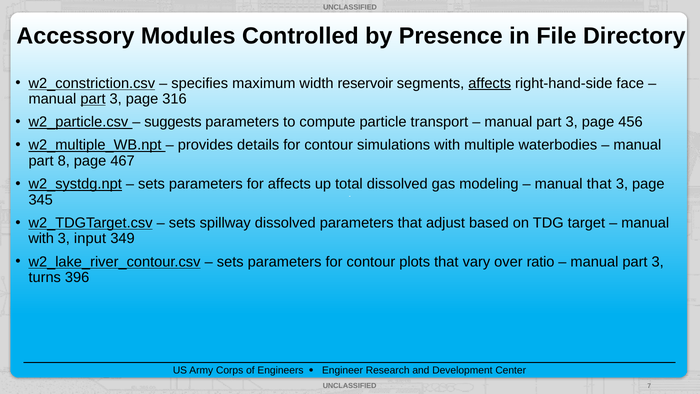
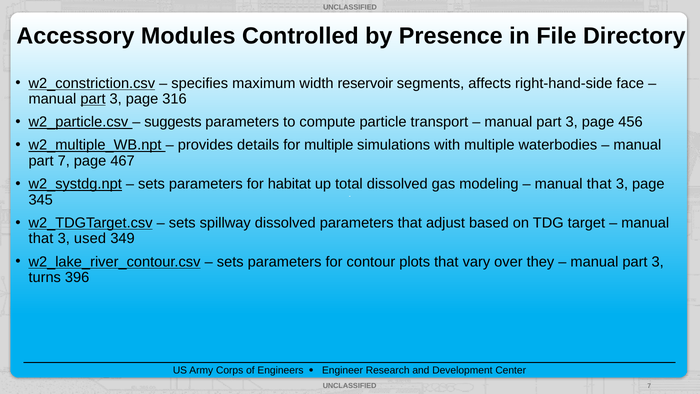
affects underline: present -> none (490, 83)
details for contour: contour -> multiple (329, 145)
part 8: 8 -> 7 (64, 161)
for affects: affects -> habitat (289, 184)
with: with -> that (41, 239)
input: input -> used (90, 239)
ratio: ratio -> they (540, 262)
